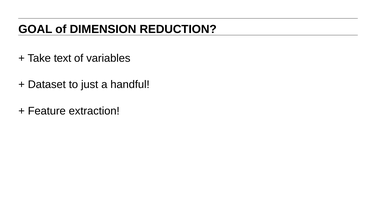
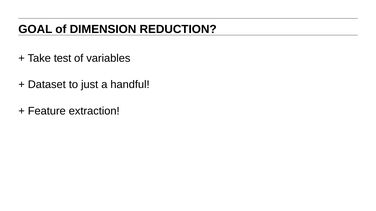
text: text -> test (63, 58)
